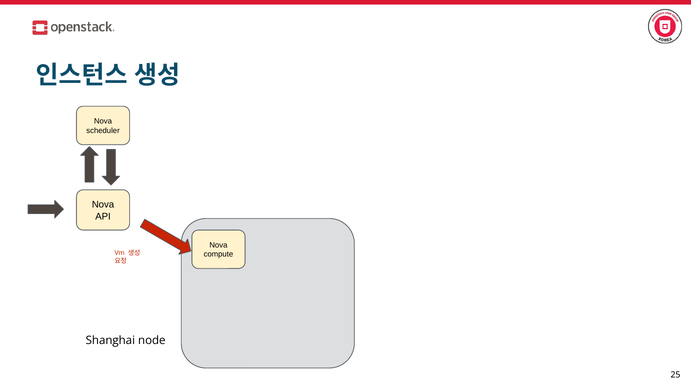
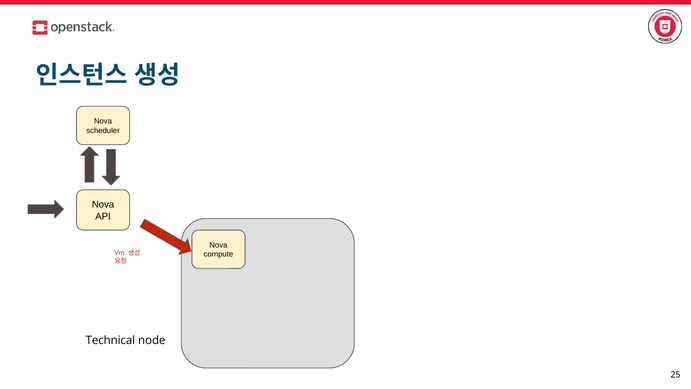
Shanghai: Shanghai -> Technical (110, 340)
